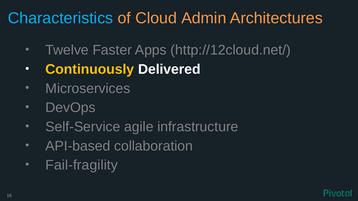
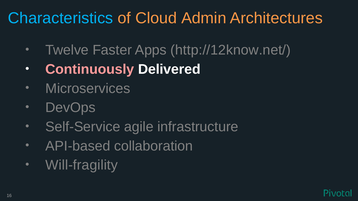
http://12cloud.net/: http://12cloud.net/ -> http://12know.net/ (231, 50)
Continuously colour: yellow -> pink (90, 69)
Fail-fragility: Fail-fragility -> Will-fragility (82, 165)
